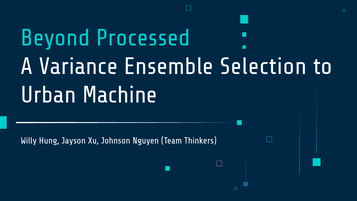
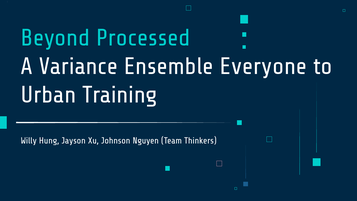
Selection: Selection -> Everyone (263, 66)
Machine: Machine -> Training (120, 95)
